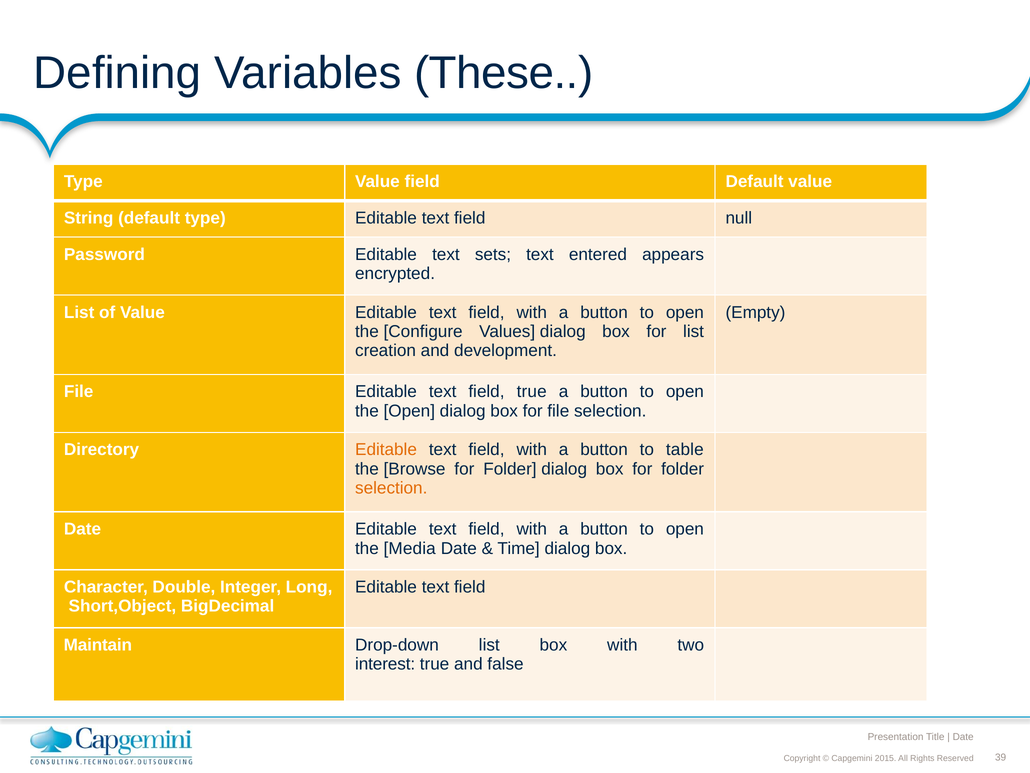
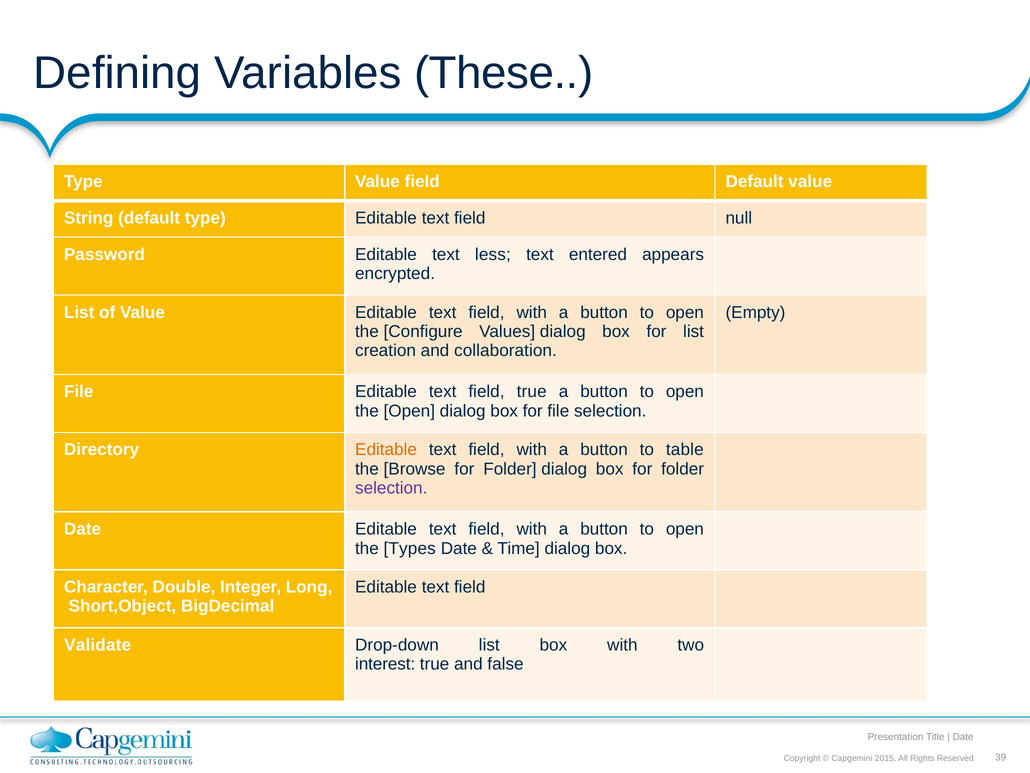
sets: sets -> less (493, 254)
development: development -> collaboration (505, 351)
selection colour: orange -> purple (391, 488)
Media: Media -> Types (410, 548)
Maintain: Maintain -> Validate (98, 645)
